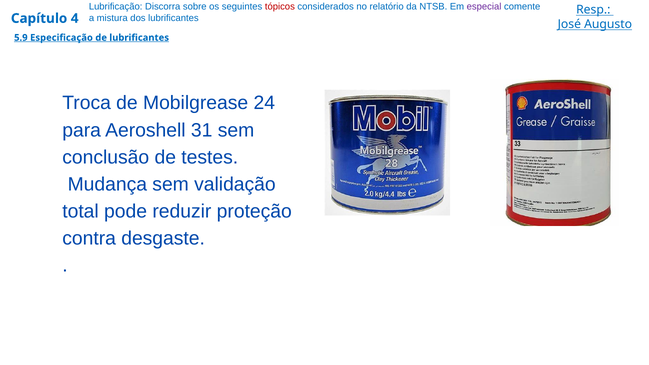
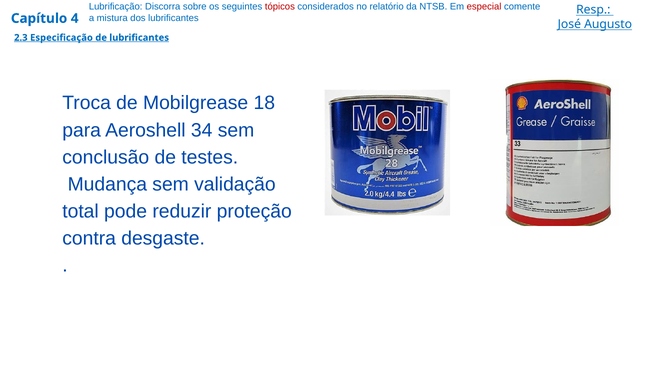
especial colour: purple -> red (484, 7)
5.9: 5.9 -> 2.3 (21, 38)
24: 24 -> 18 (264, 103)
31: 31 -> 34 (202, 130)
